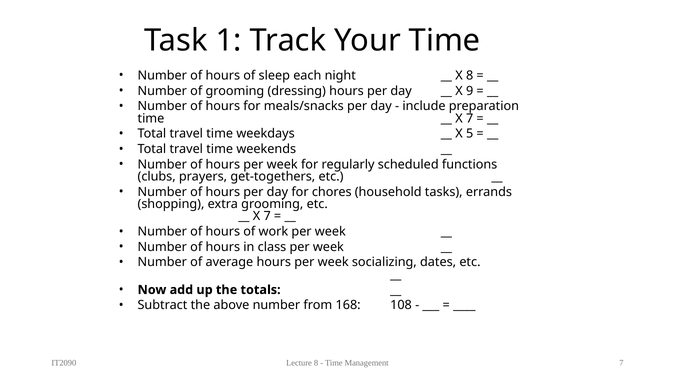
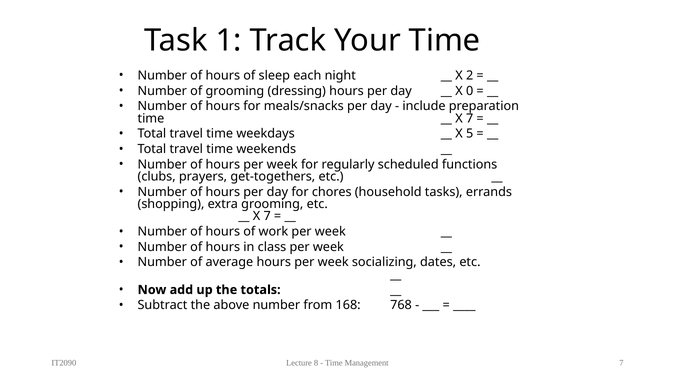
X 8: 8 -> 2 (470, 76)
9: 9 -> 0 (470, 91)
108: 108 -> 768 (401, 305)
